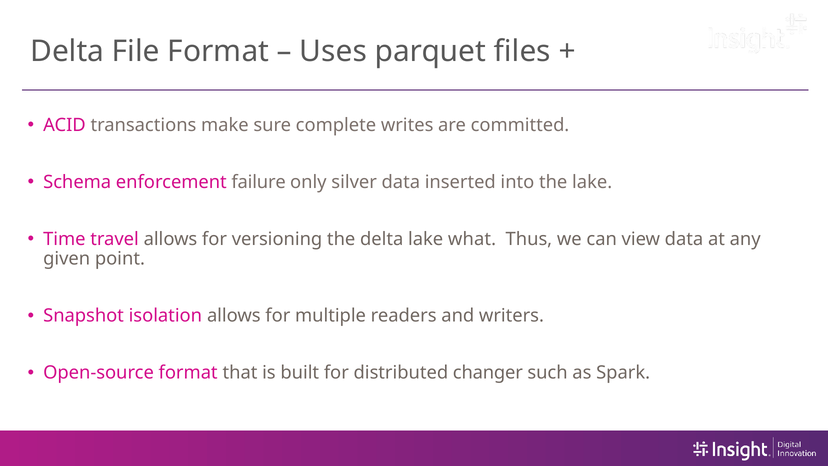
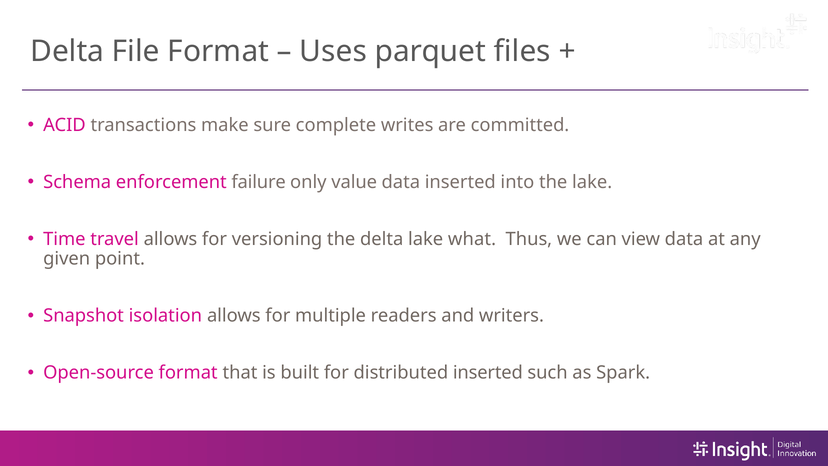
silver: silver -> value (354, 182)
distributed changer: changer -> inserted (488, 373)
